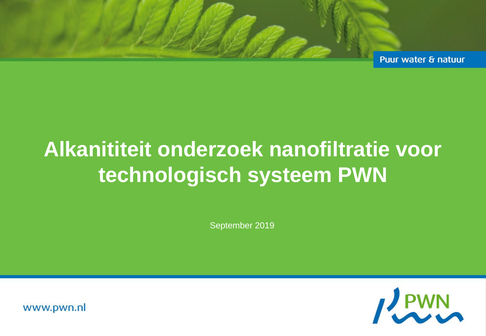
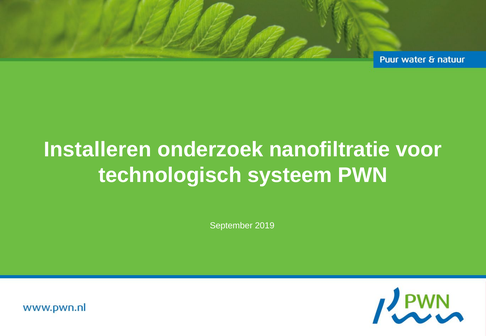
Alkanititeit: Alkanititeit -> Installeren (98, 150)
